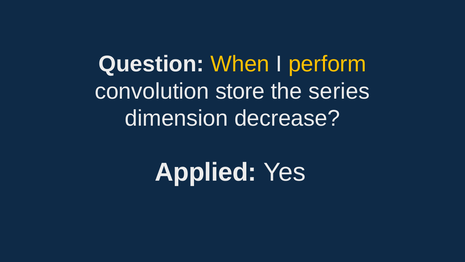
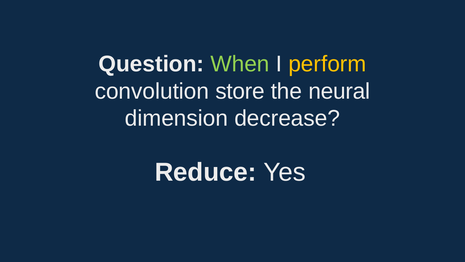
When colour: yellow -> light green (240, 64)
series: series -> neural (339, 91)
Applied: Applied -> Reduce (206, 172)
